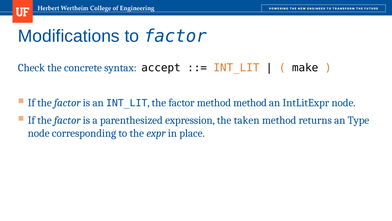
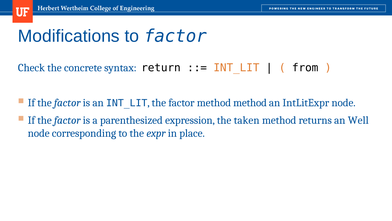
accept: accept -> return (161, 68)
make: make -> from (305, 68)
Type: Type -> Well (358, 120)
